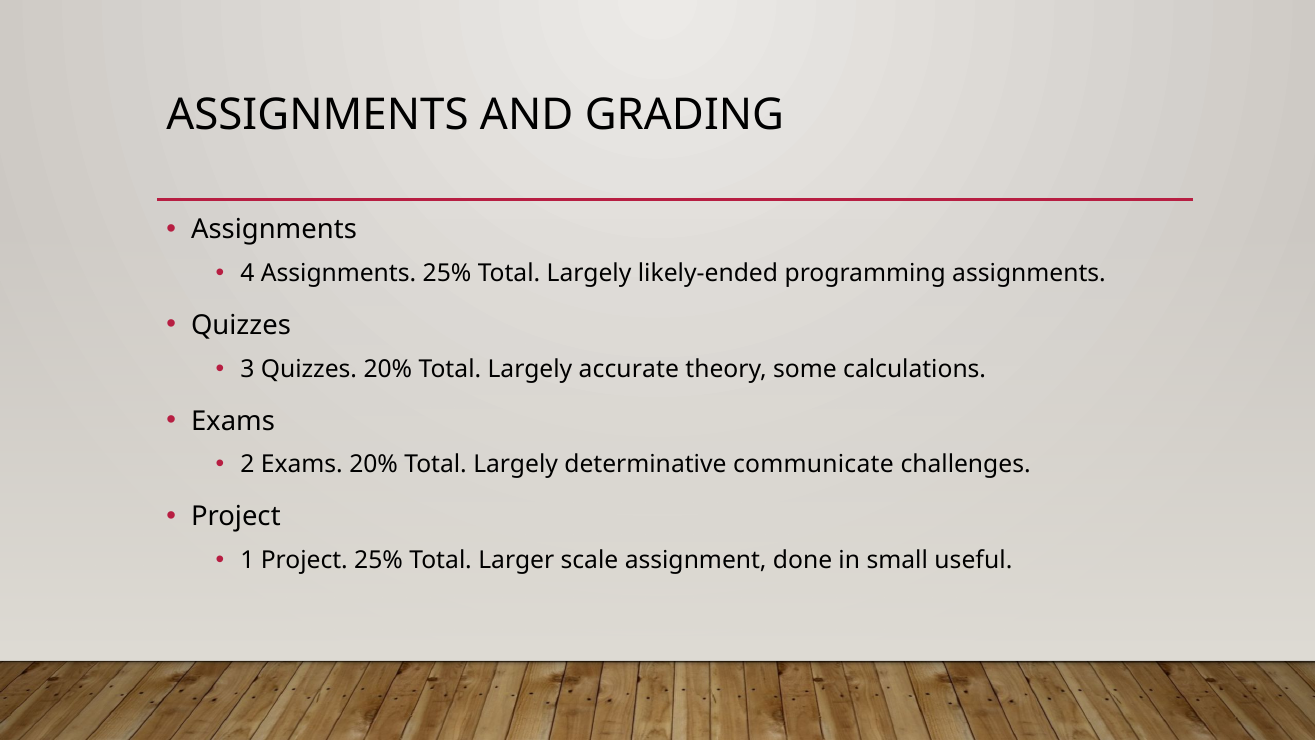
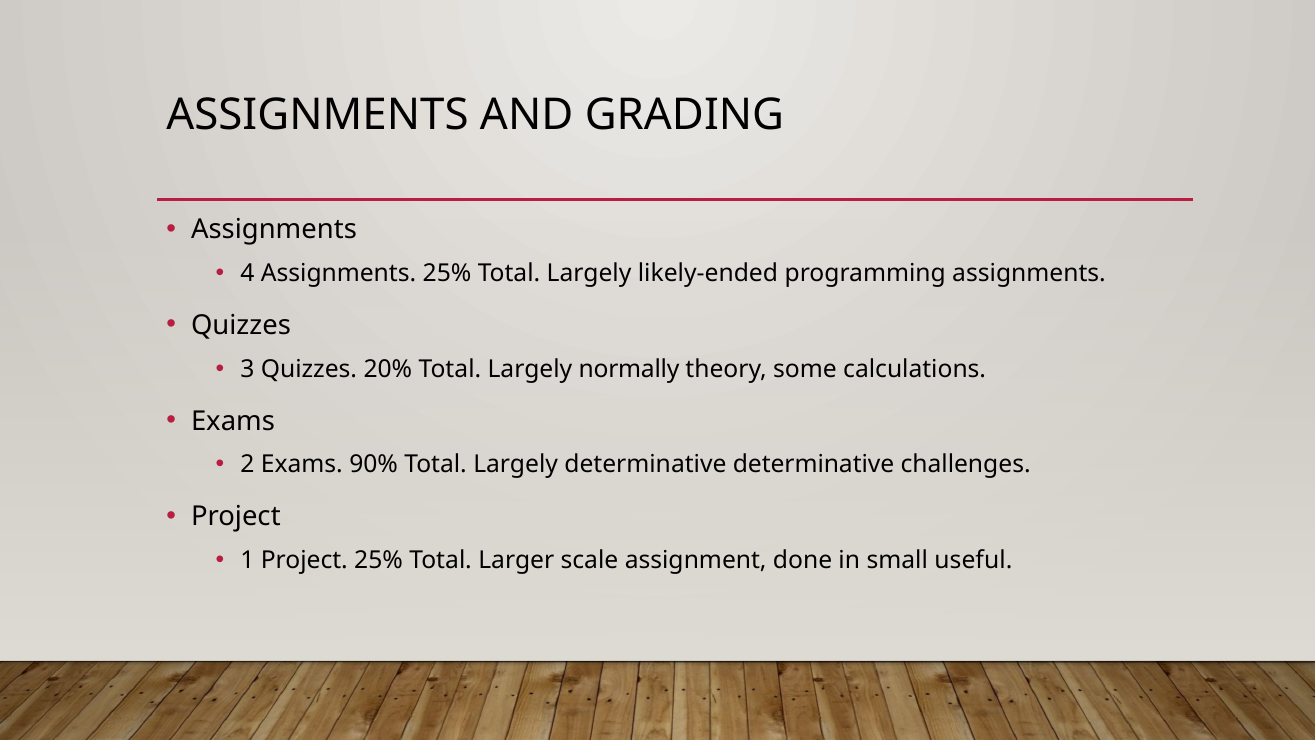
accurate: accurate -> normally (629, 369)
Exams 20%: 20% -> 90% (374, 465)
determinative communicate: communicate -> determinative (814, 465)
